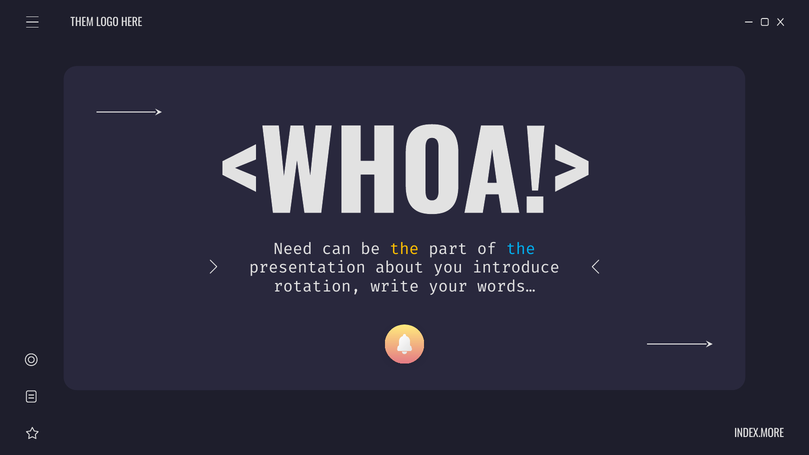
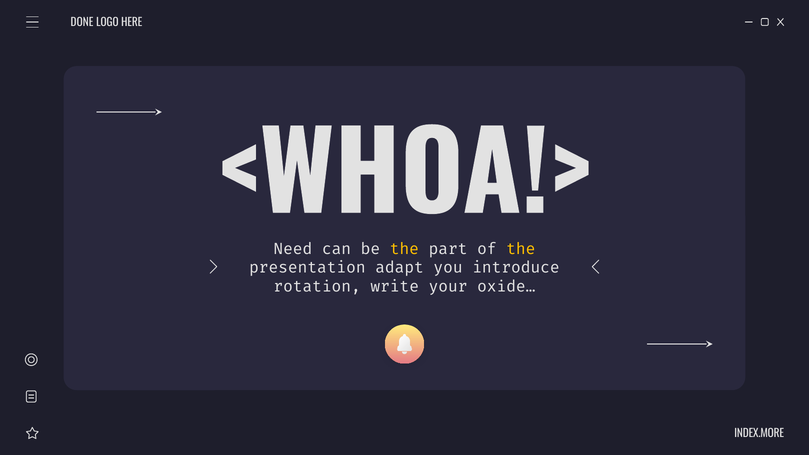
THEM: THEM -> DONE (82, 23)
the colour: light blue -> yellow (521, 249)
about: about -> adapt (400, 268)
words…: words… -> oxide… (506, 287)
